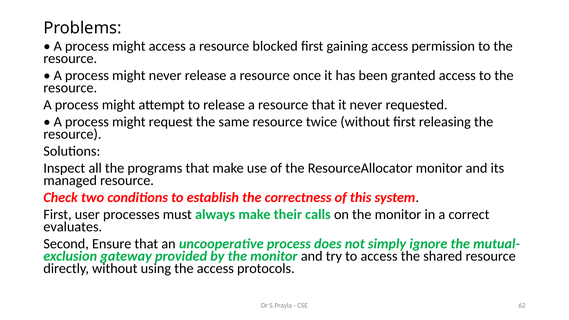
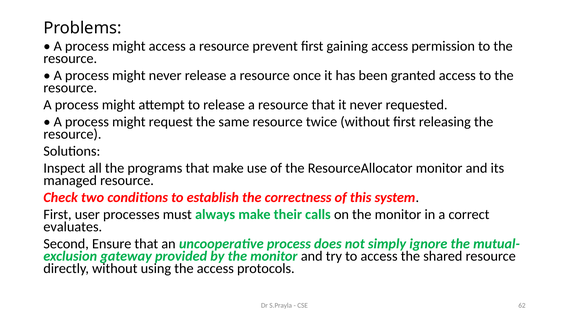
blocked: blocked -> prevent (275, 46)
